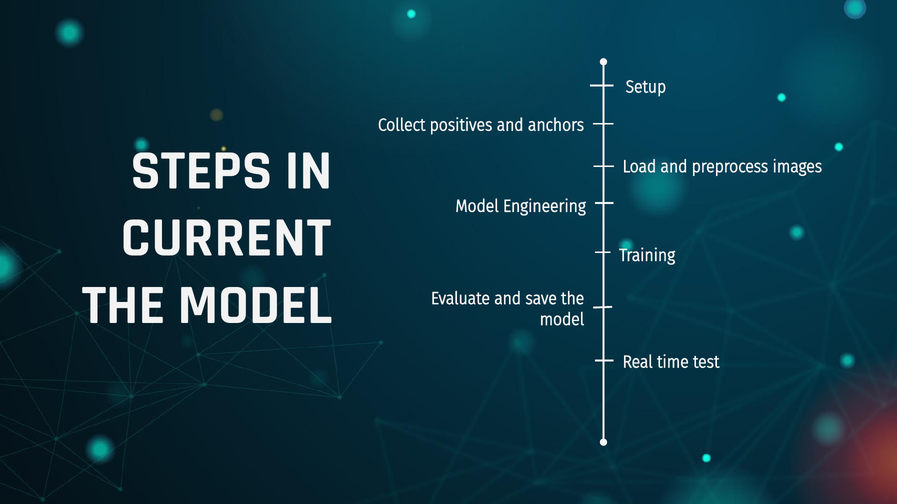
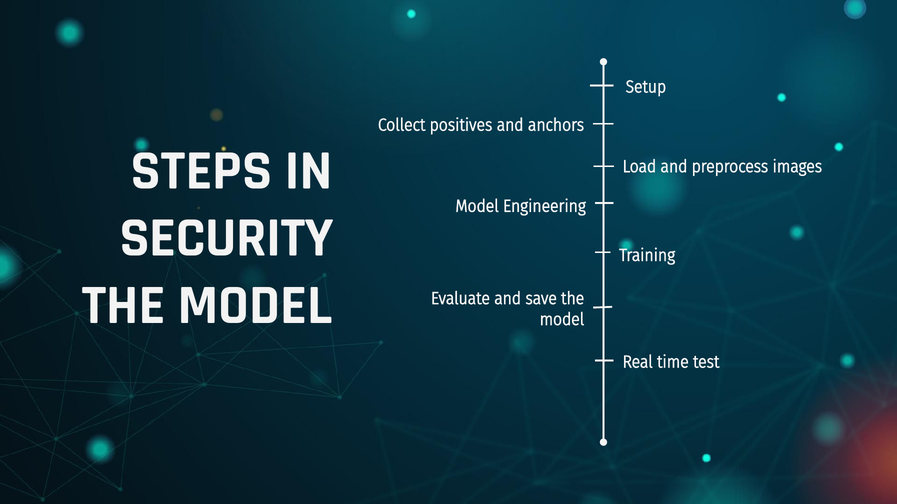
CURRENT: CURRENT -> SECURITY (227, 238)
